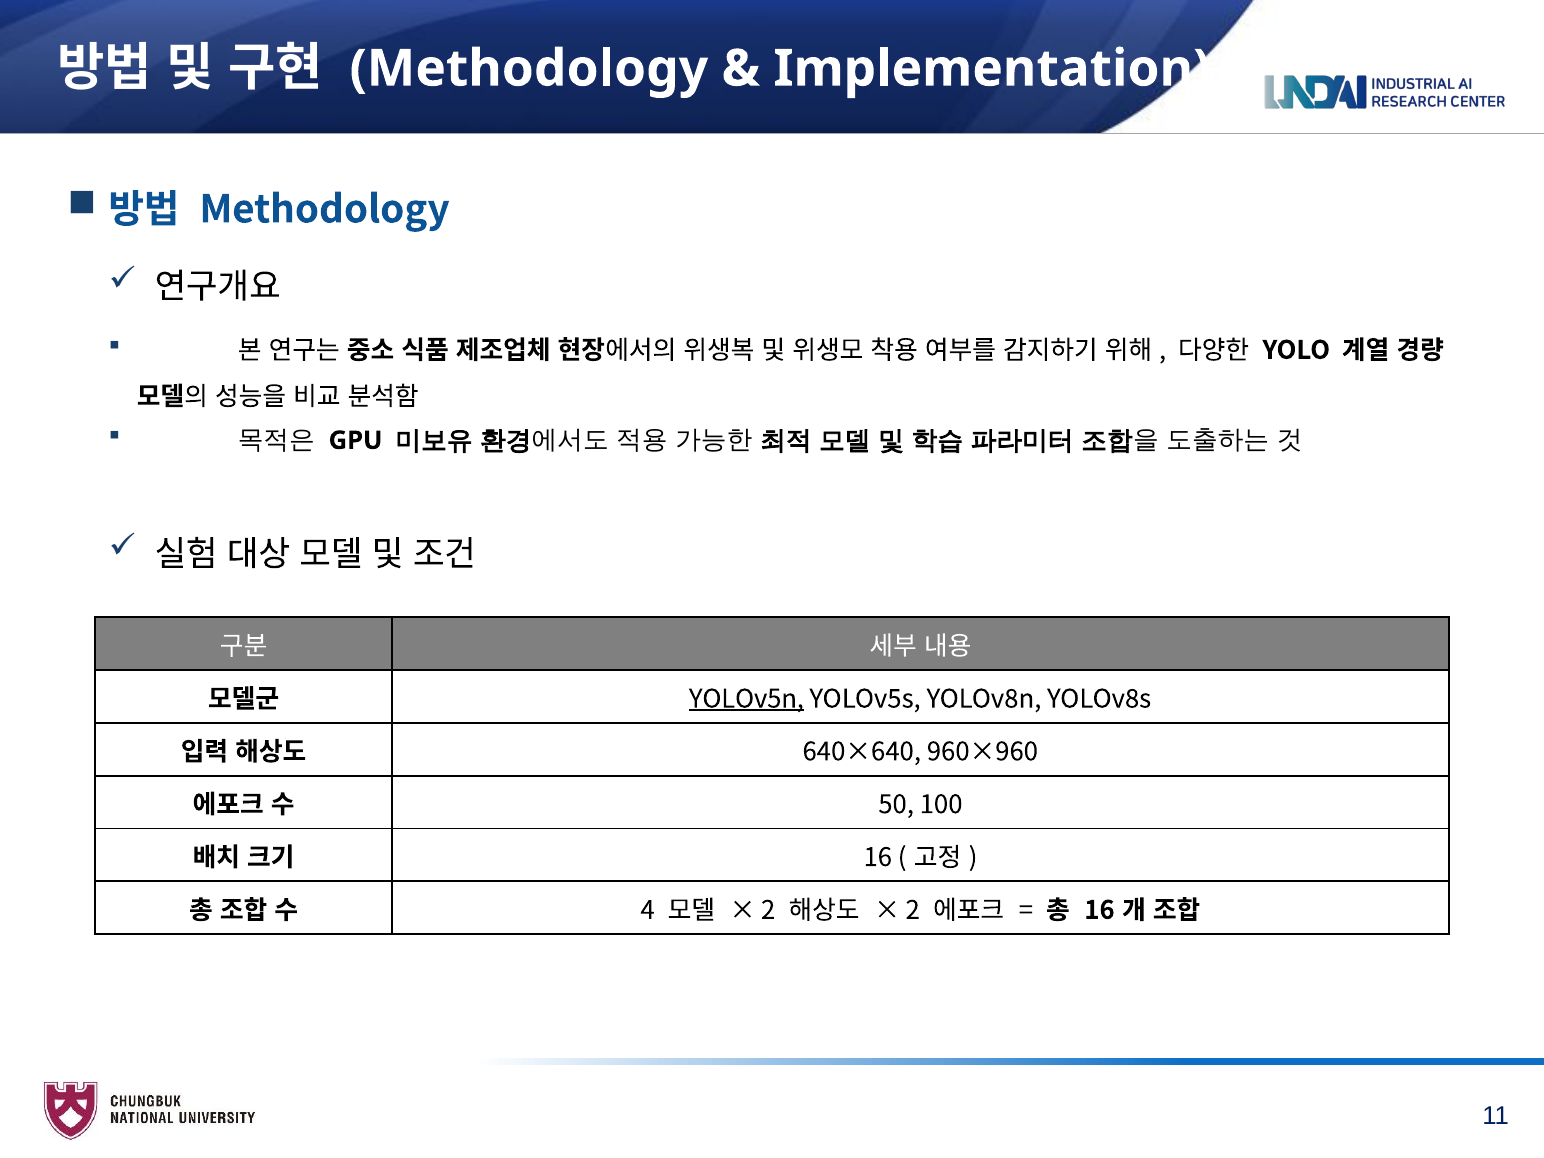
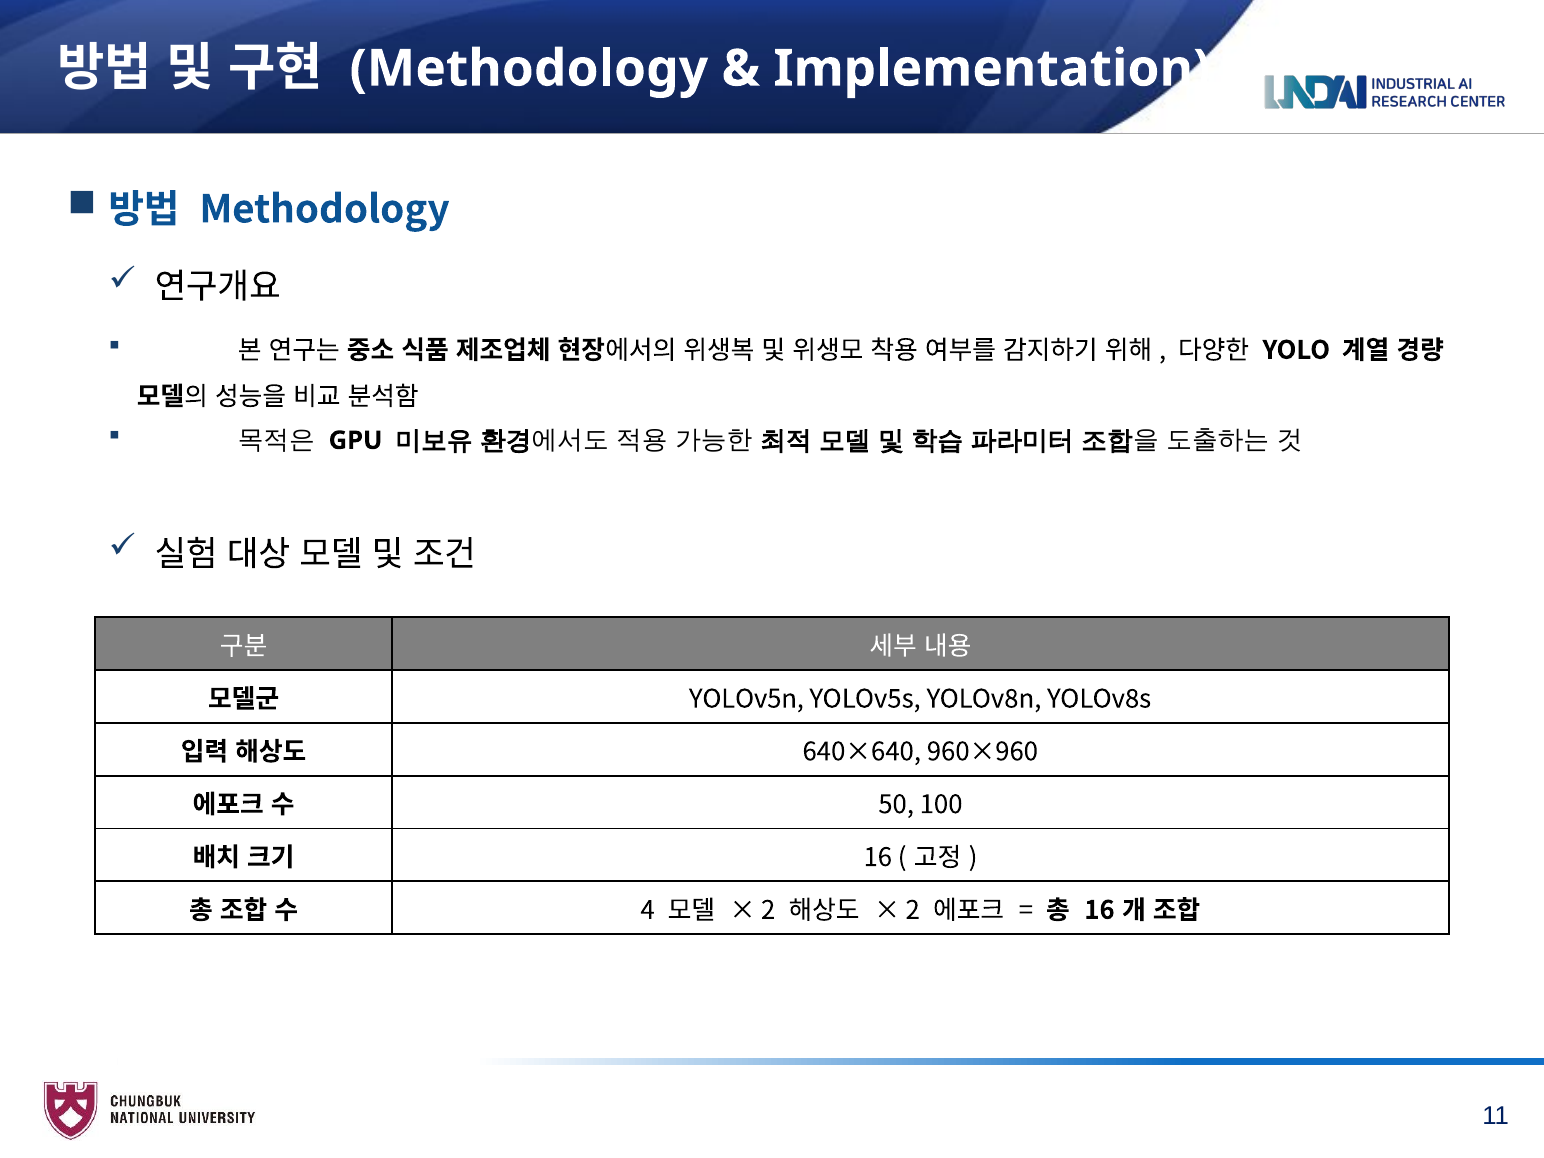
YOLOv5n underline: present -> none (746, 699)
